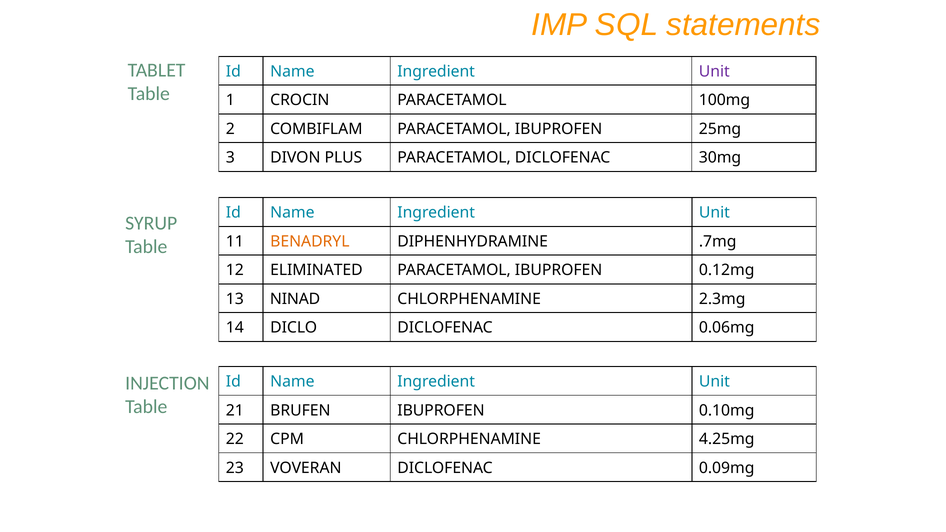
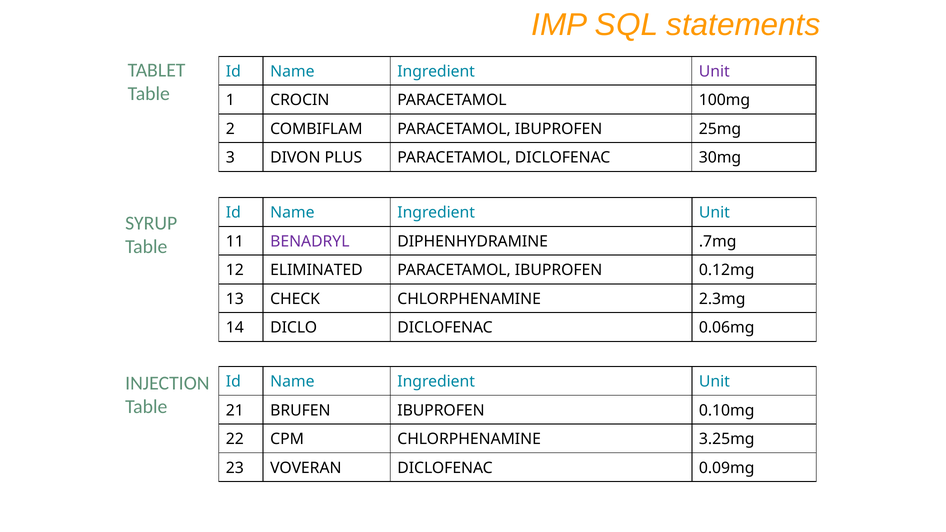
BENADRYL colour: orange -> purple (310, 242)
NINAD: NINAD -> CHECK (295, 299)
4.25mg: 4.25mg -> 3.25mg (727, 439)
